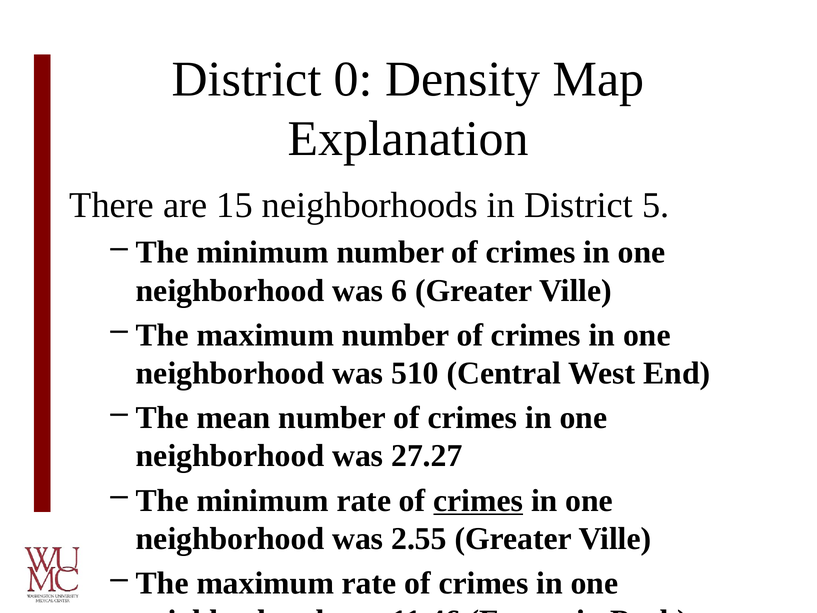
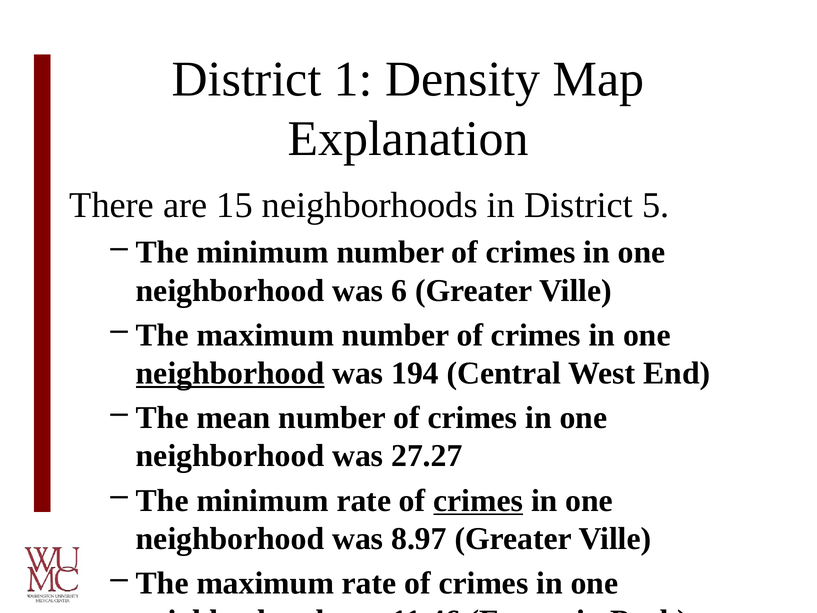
0: 0 -> 1 (353, 79)
neighborhood underline: none -> present (230, 373)
510: 510 -> 194 (415, 373)
2.55: 2.55 -> 8.97 (419, 538)
